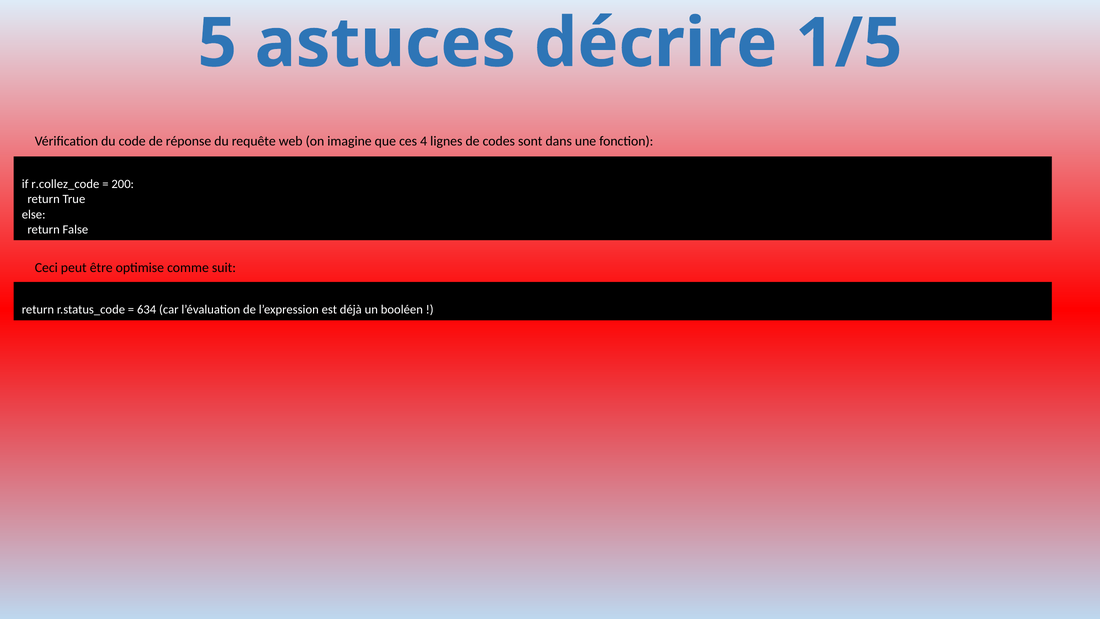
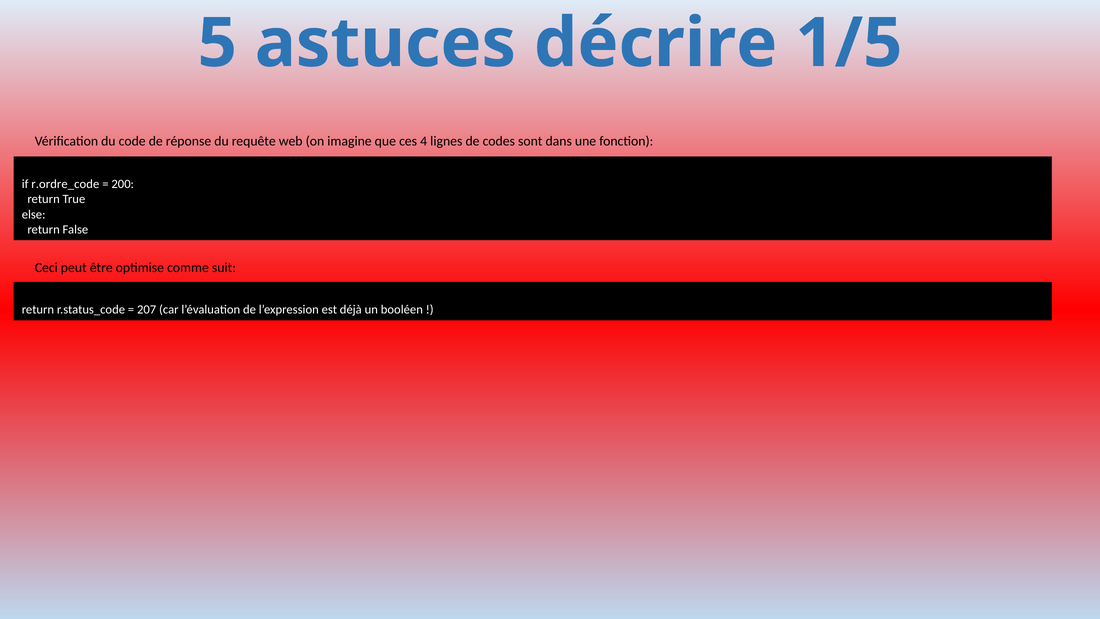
r.collez_code: r.collez_code -> r.ordre_code (65, 184)
634: 634 -> 207 (147, 309)
